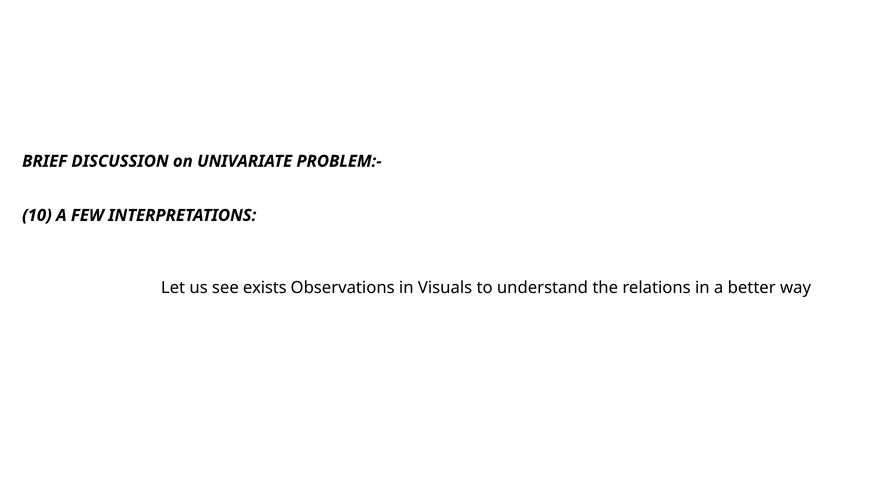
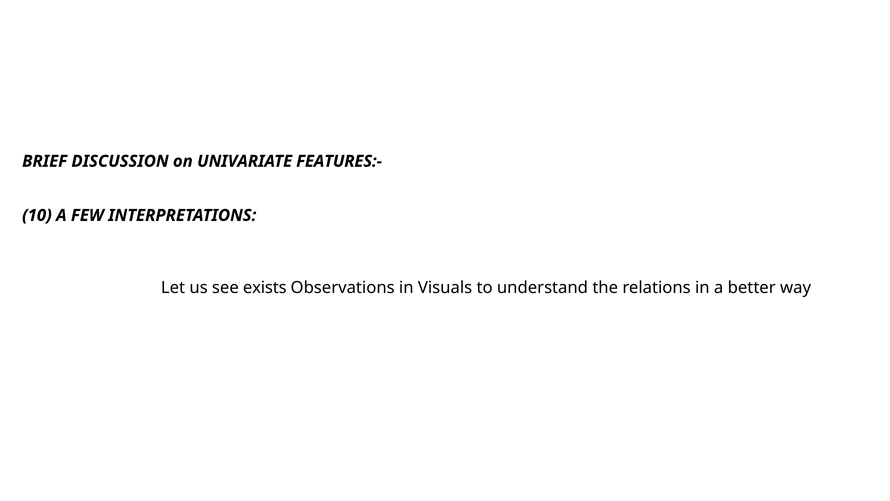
PROBLEM:-: PROBLEM:- -> FEATURES:- (339, 161)
